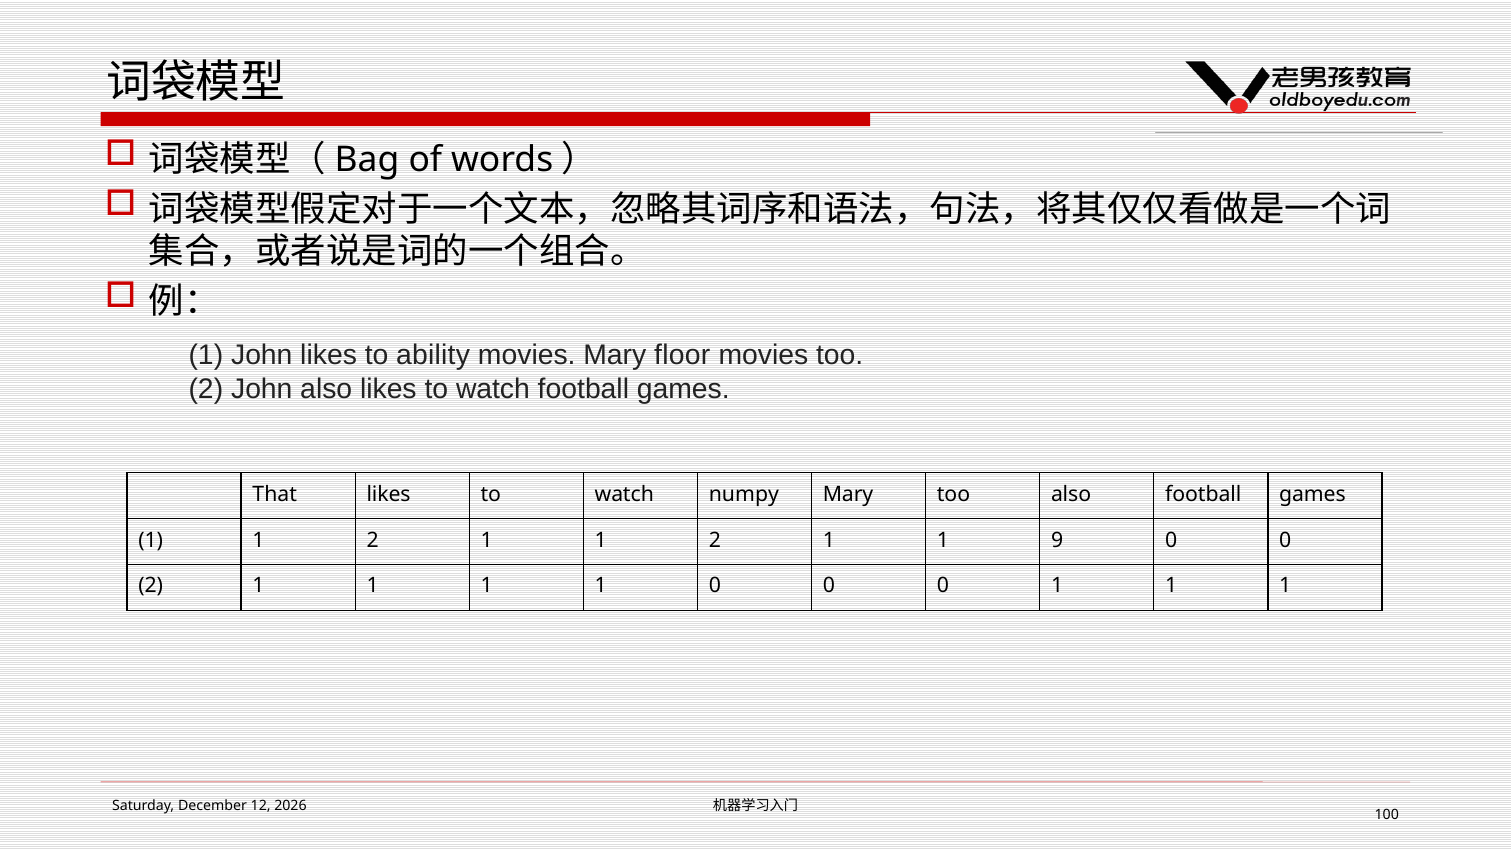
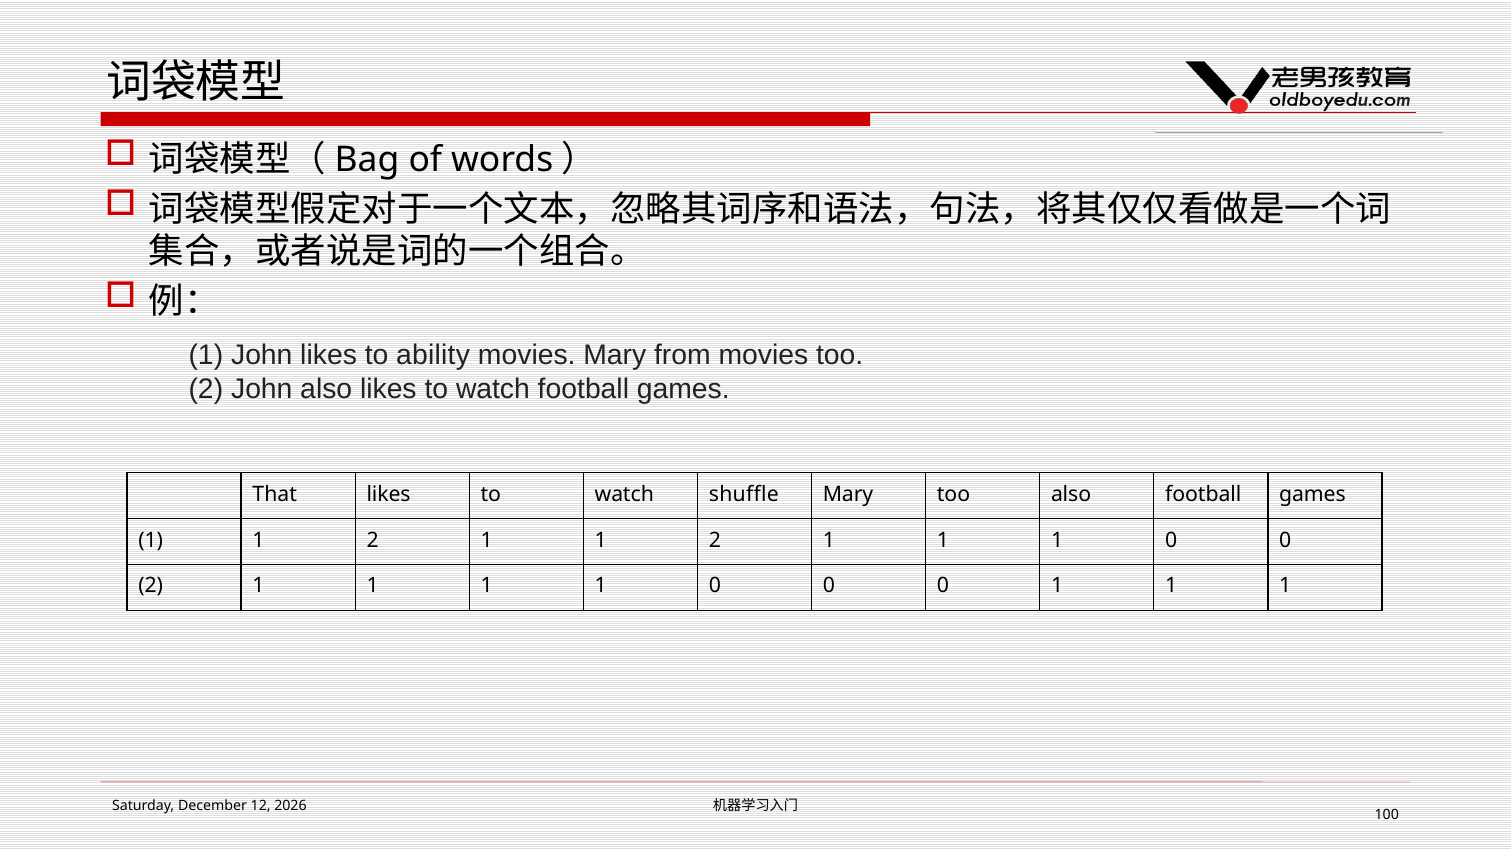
floor: floor -> from (682, 355)
numpy: numpy -> shuffle (744, 494)
9: 9 -> 1 (1057, 540)
